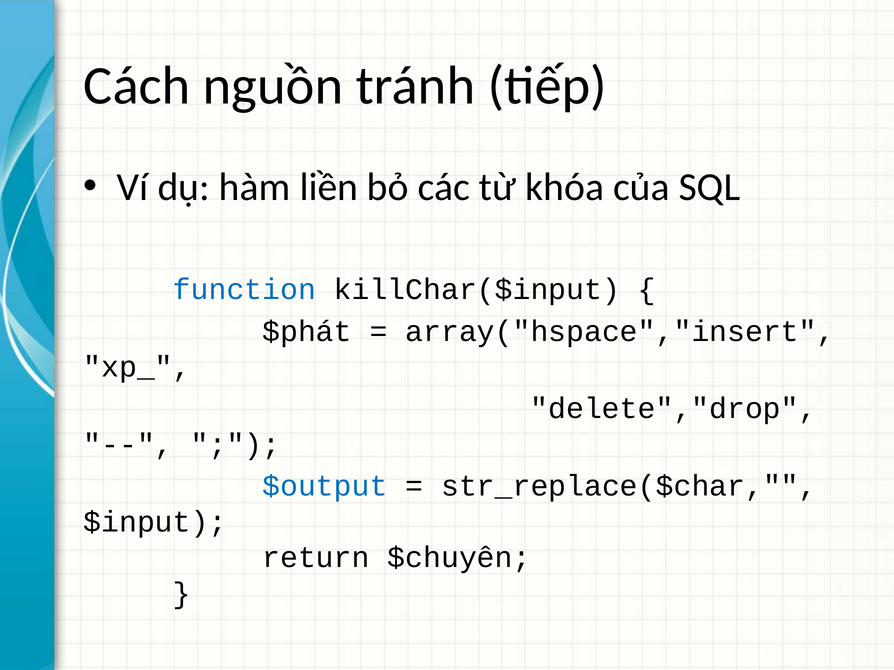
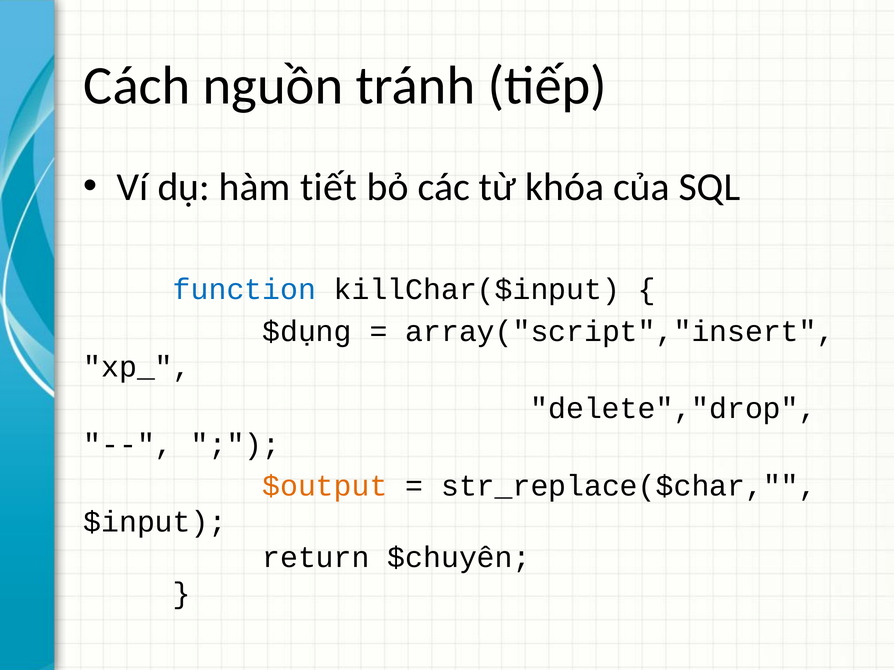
liền: liền -> tiết (329, 187)
$phát: $phát -> $dụng (307, 332)
array("hspace","insert: array("hspace","insert -> array("script","insert (620, 332)
$output colour: blue -> orange (325, 486)
